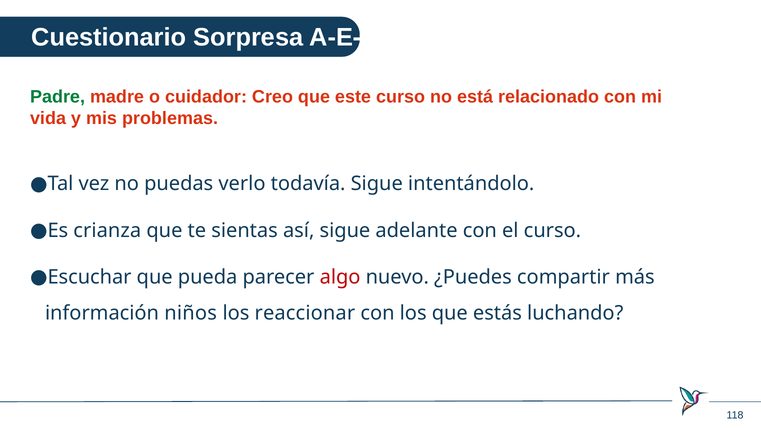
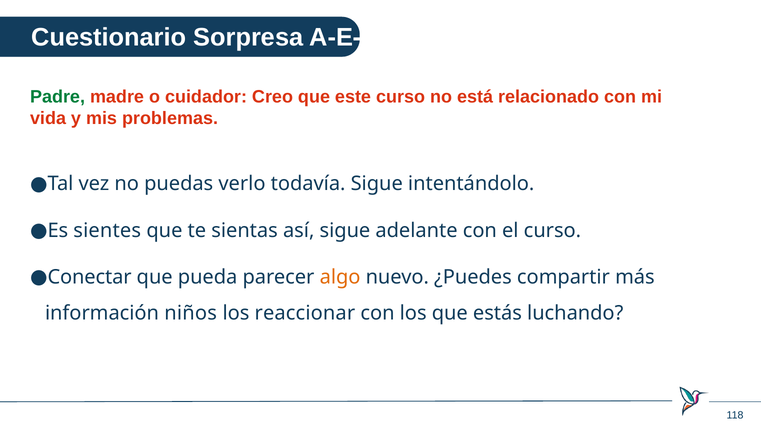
crianza: crianza -> sientes (107, 230)
Escuchar: Escuchar -> Conectar (90, 277)
algo colour: red -> orange (340, 277)
